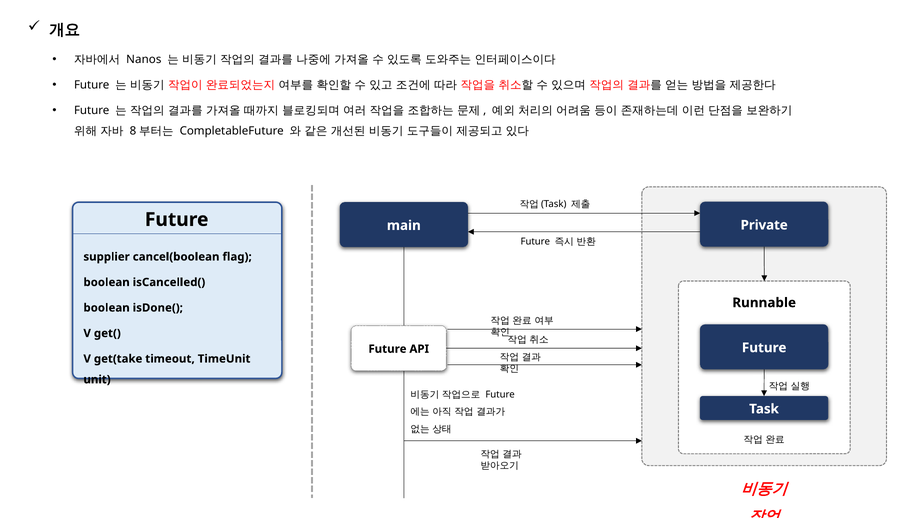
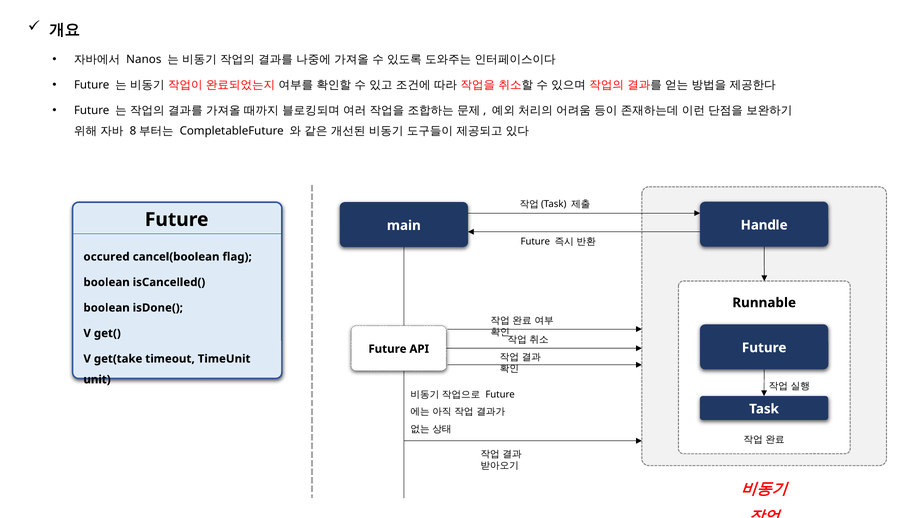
Private: Private -> Handle (764, 225)
supplier: supplier -> occured (107, 257)
